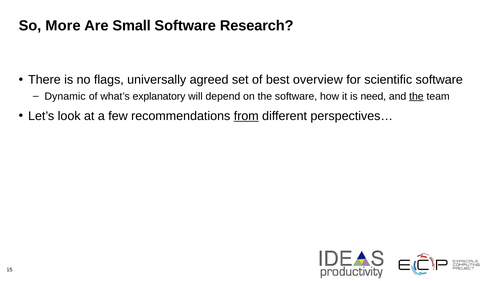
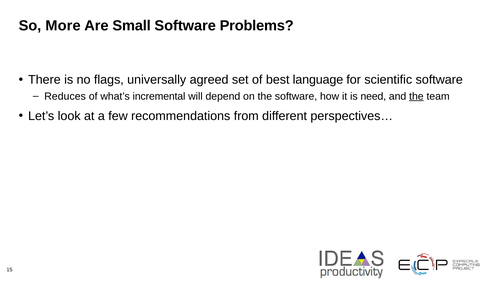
Research: Research -> Problems (257, 26)
overview: overview -> language (318, 80)
Dynamic: Dynamic -> Reduces (65, 96)
explanatory: explanatory -> incremental (159, 96)
from underline: present -> none (246, 116)
